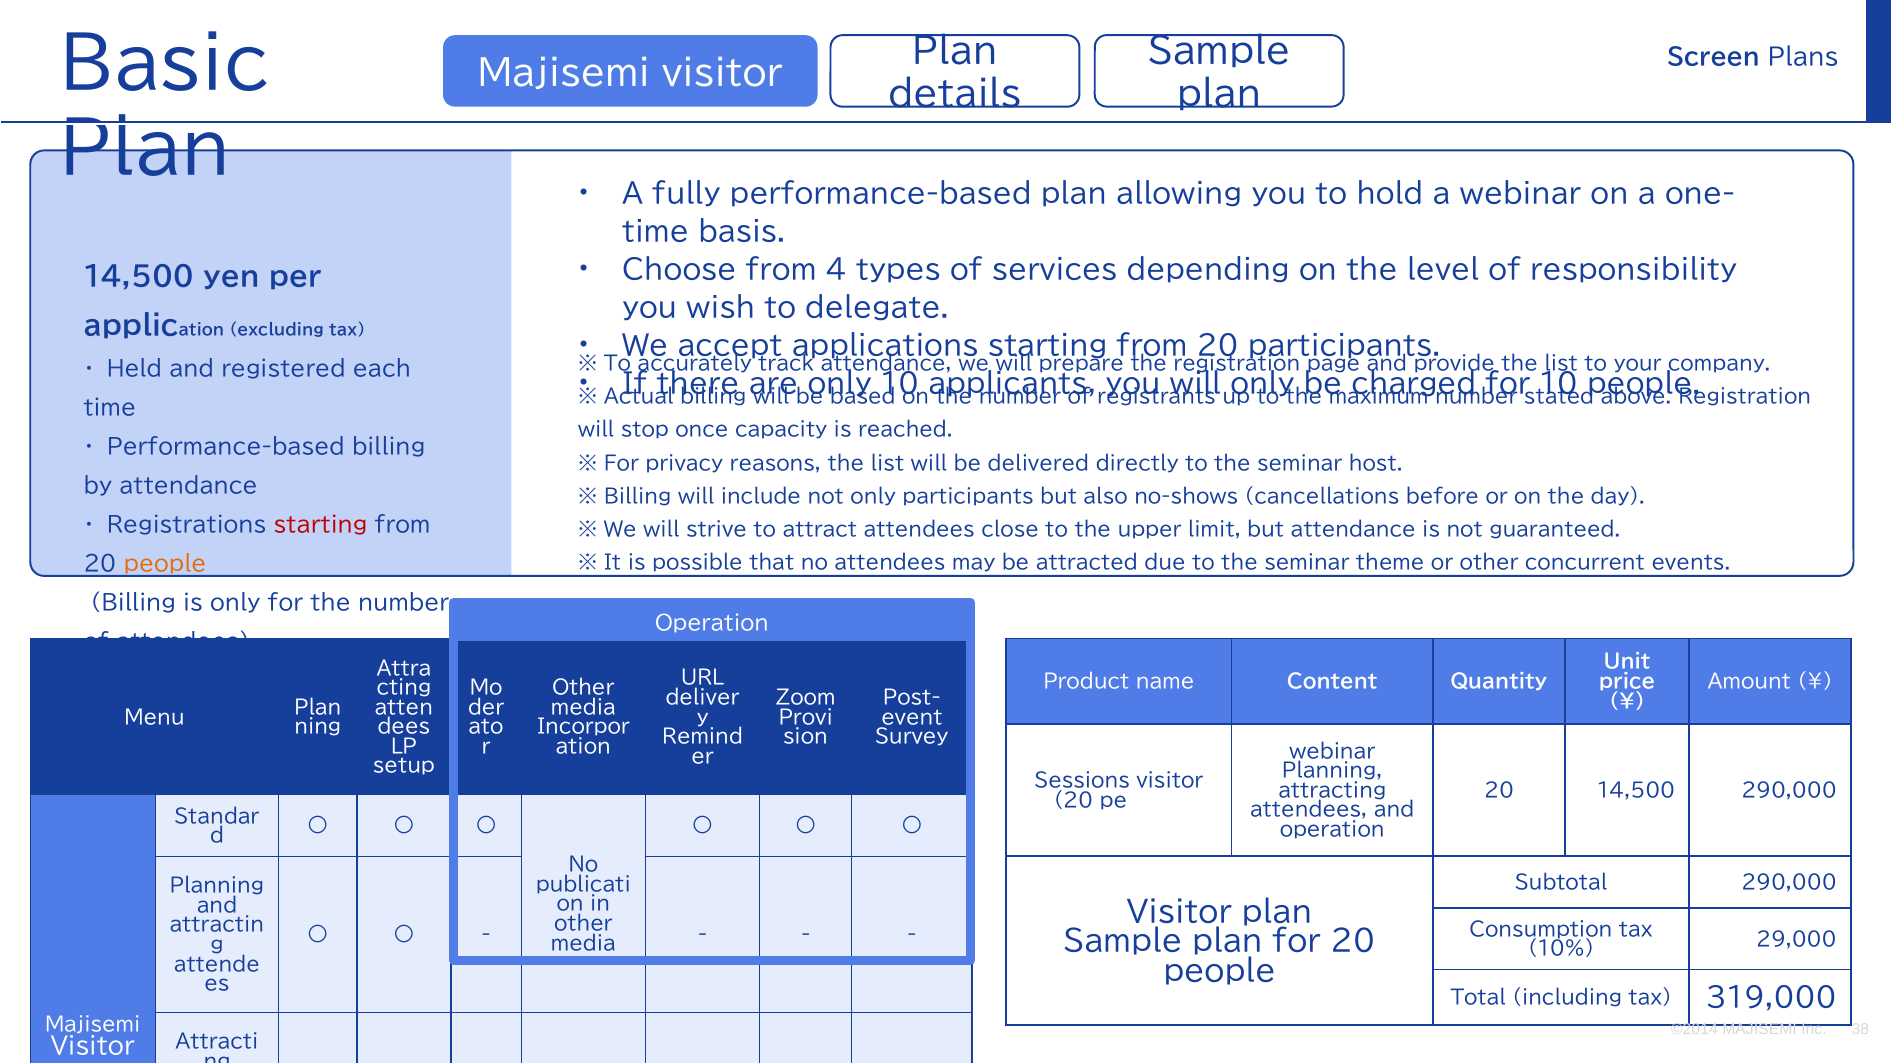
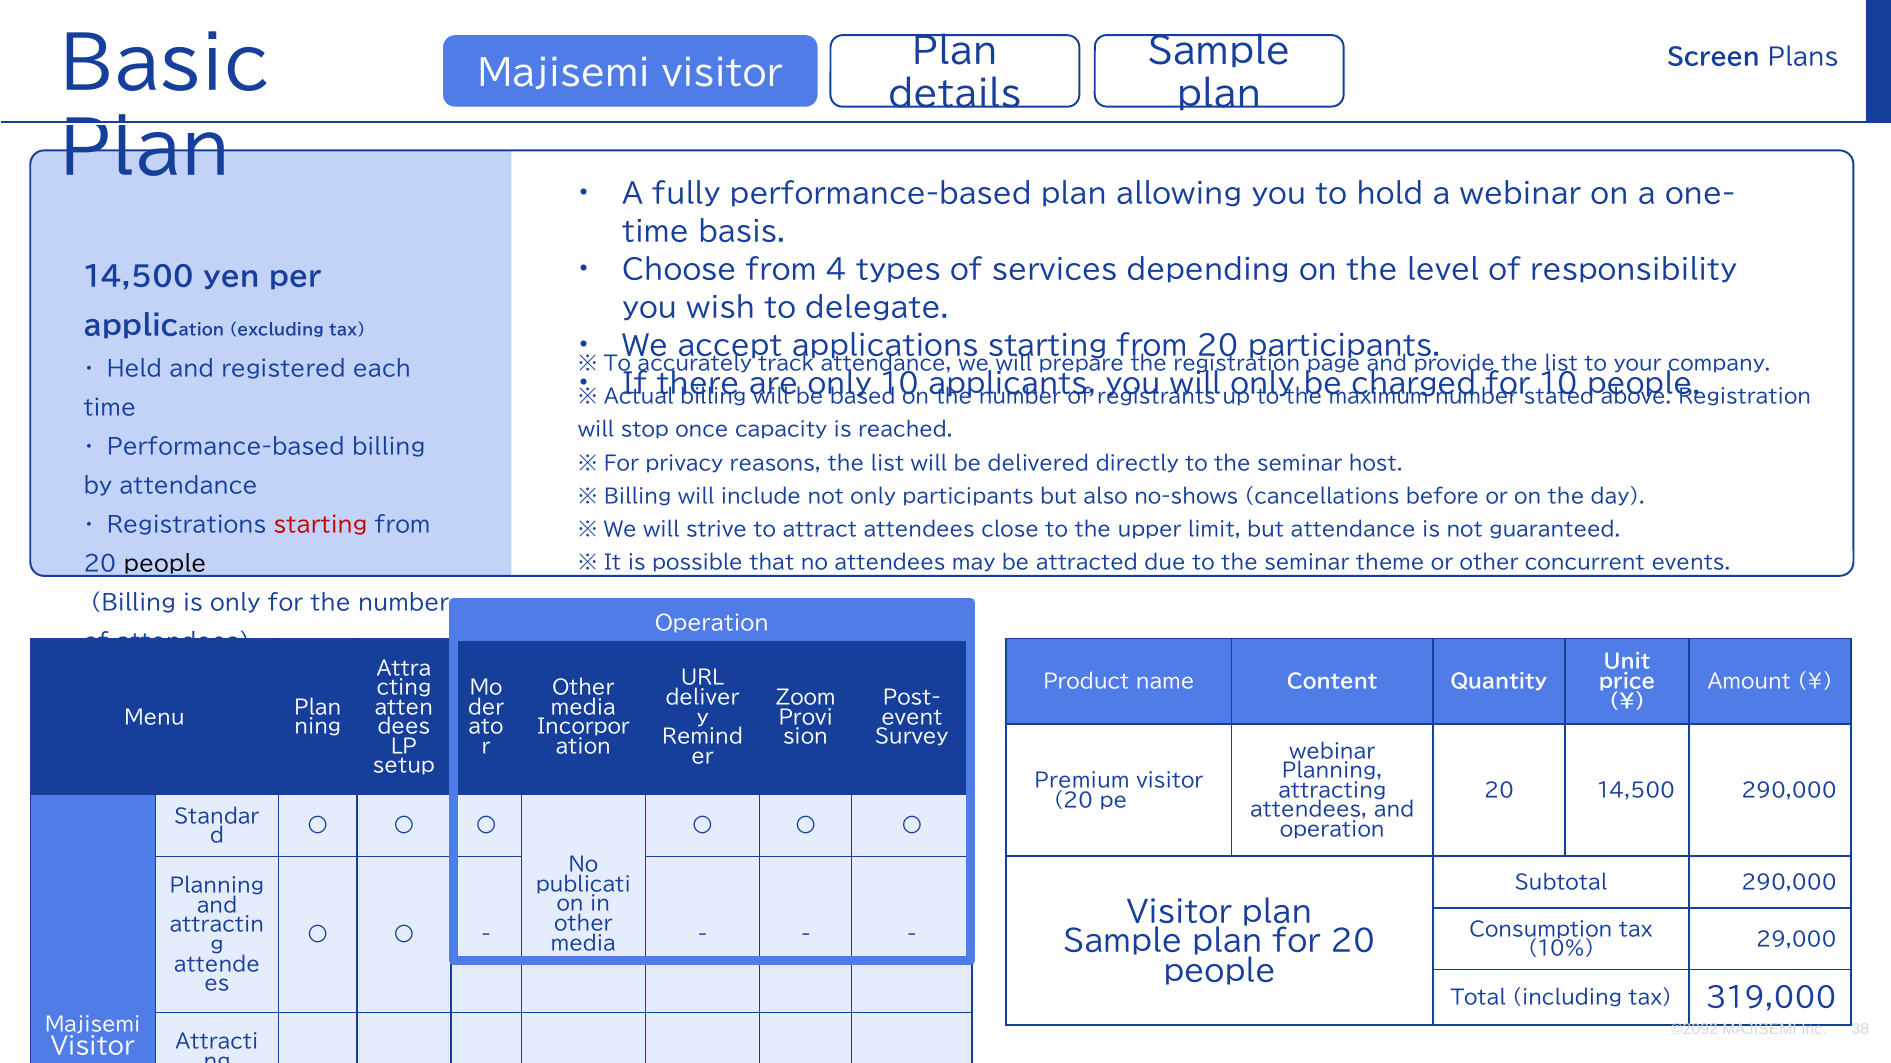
people colour: orange -> black (165, 564)
Sessions: Sessions -> Premium (1082, 782)
©2014: ©2014 -> ©2092 (1694, 1030)
